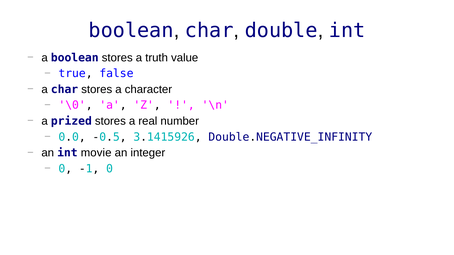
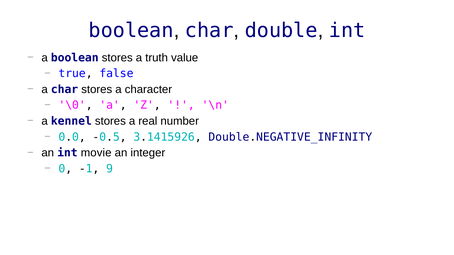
prized: prized -> kennel (71, 121)
-1 0: 0 -> 9 (110, 169)
